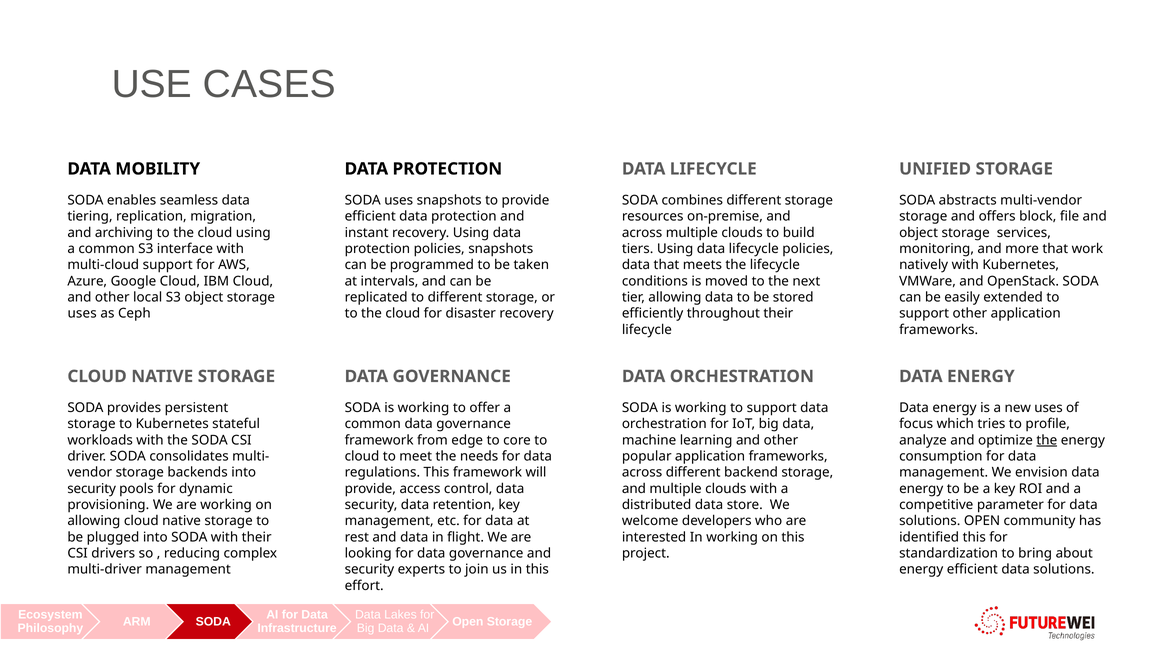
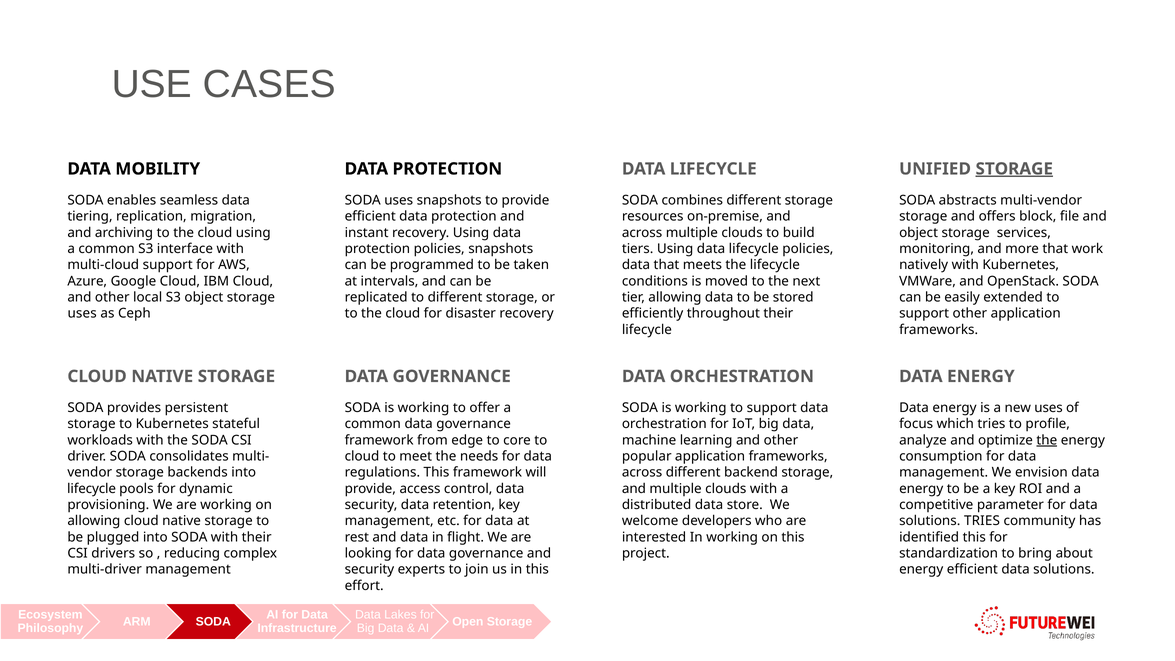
STORAGE underline: none -> present (1014, 169)
security: security -> lifecycle (92, 489)
solutions OPEN: OPEN -> TRIES (982, 521)
